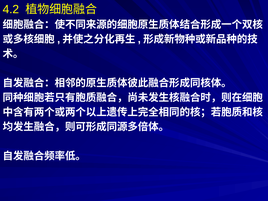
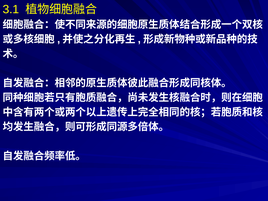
4.2: 4.2 -> 3.1 (11, 9)
